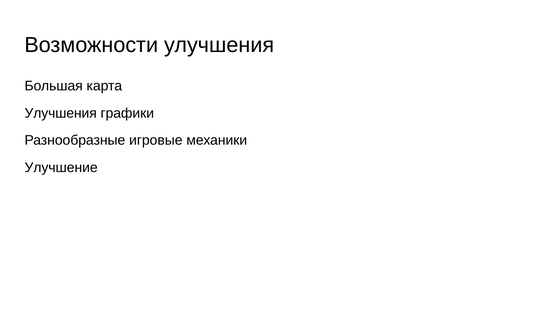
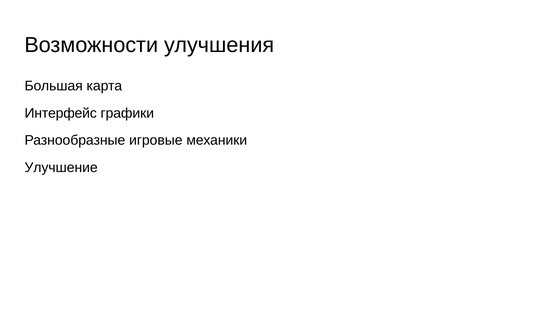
Улучшения: Улучшения -> Интерфейс (61, 113)
